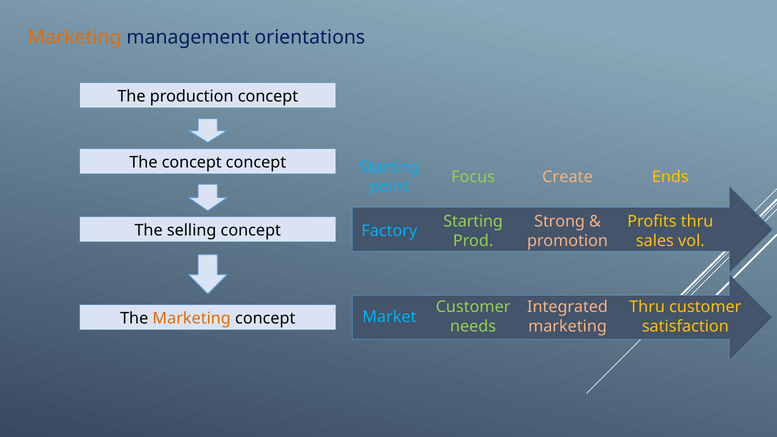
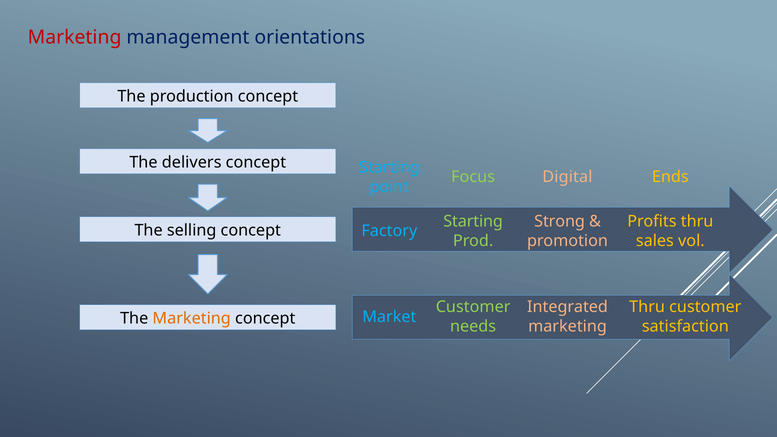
Marketing colour: orange -> red (75, 37)
The concept: concept -> delivers (192, 163)
Create: Create -> Digital (567, 177)
